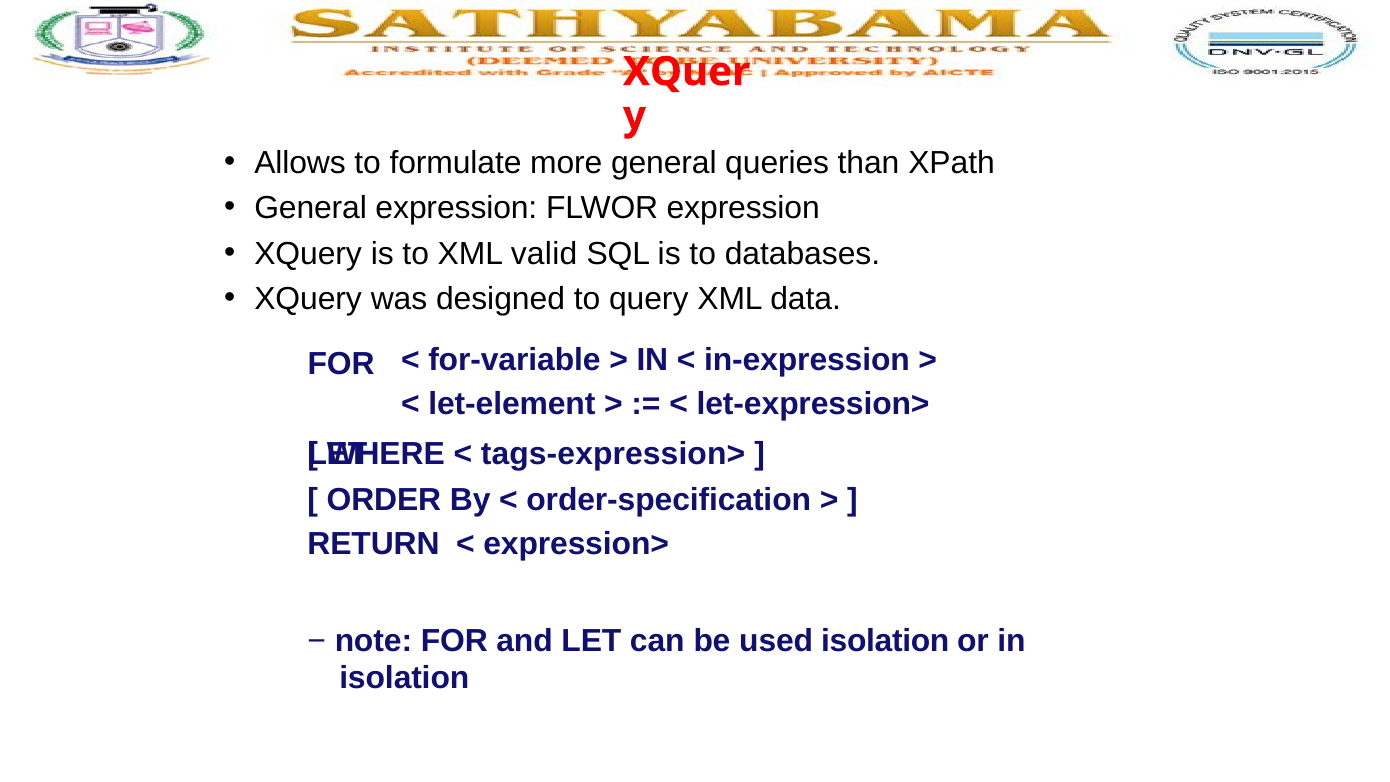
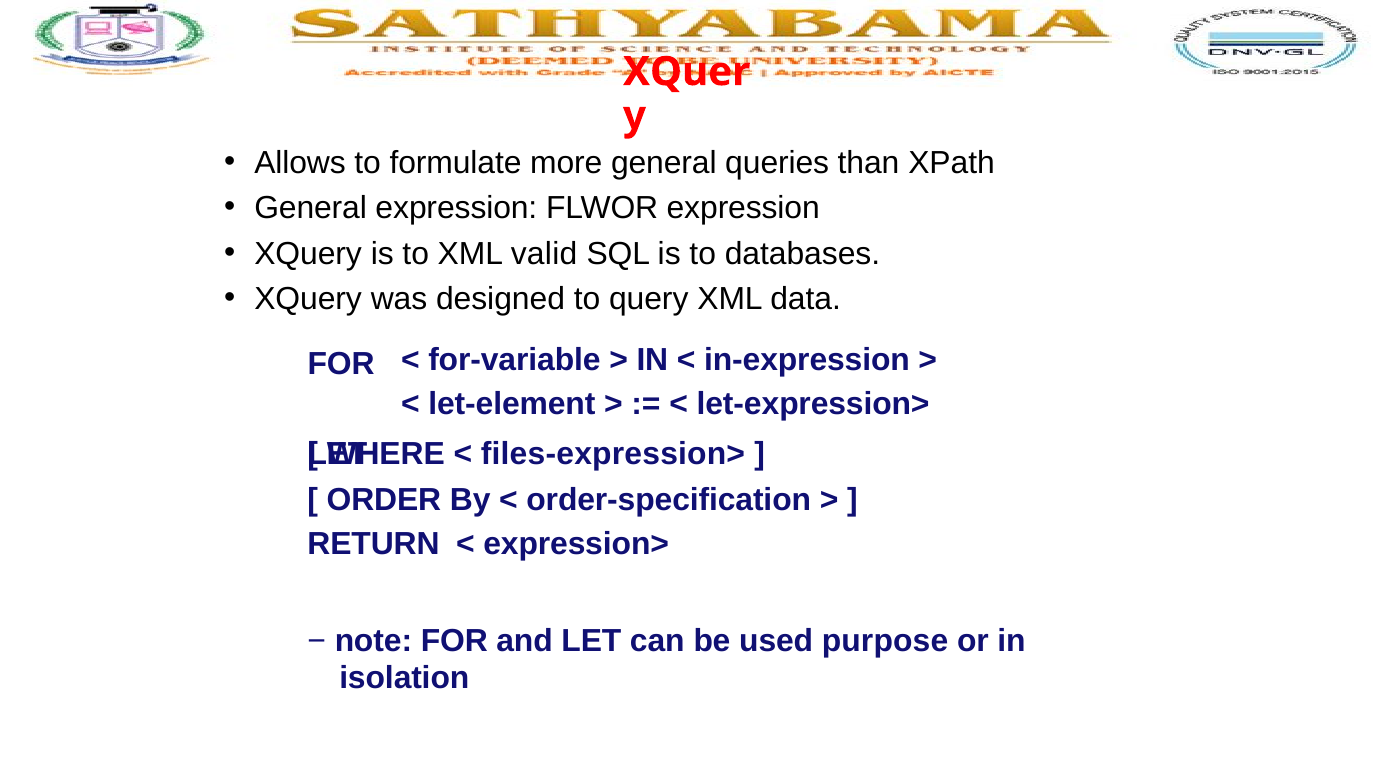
tags-expression>: tags-expression> -> files-expression> (613, 454)
used isolation: isolation -> purpose (885, 641)
